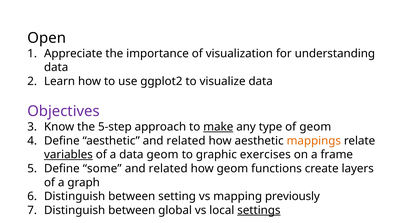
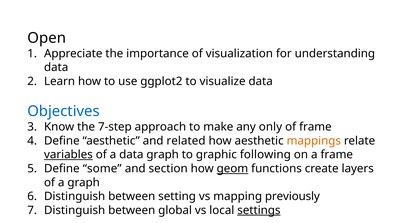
Objectives colour: purple -> blue (63, 111)
5-step: 5-step -> 7-step (115, 127)
make underline: present -> none (218, 127)
type: type -> only (270, 127)
of geom: geom -> frame (315, 127)
data geom: geom -> graph (163, 155)
exercises: exercises -> following (265, 155)
related: related -> section (168, 169)
geom underline: none -> present (232, 169)
